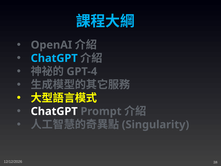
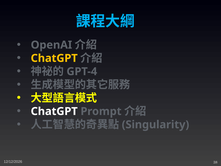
ChatGPT colour: light blue -> yellow (54, 58)
